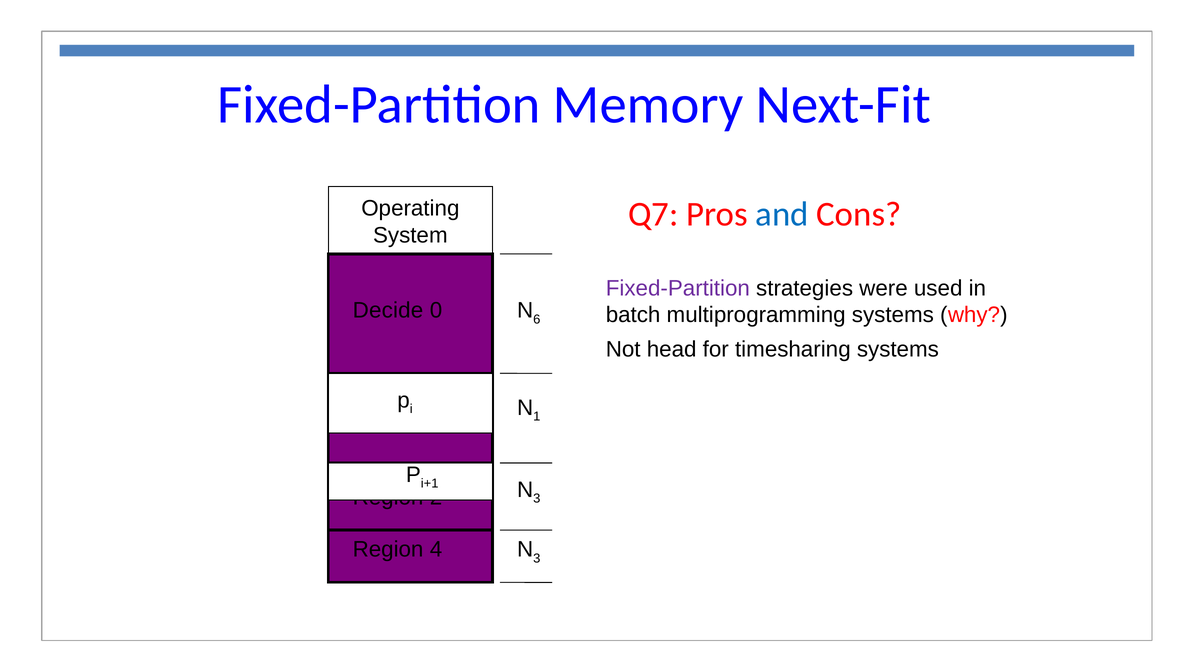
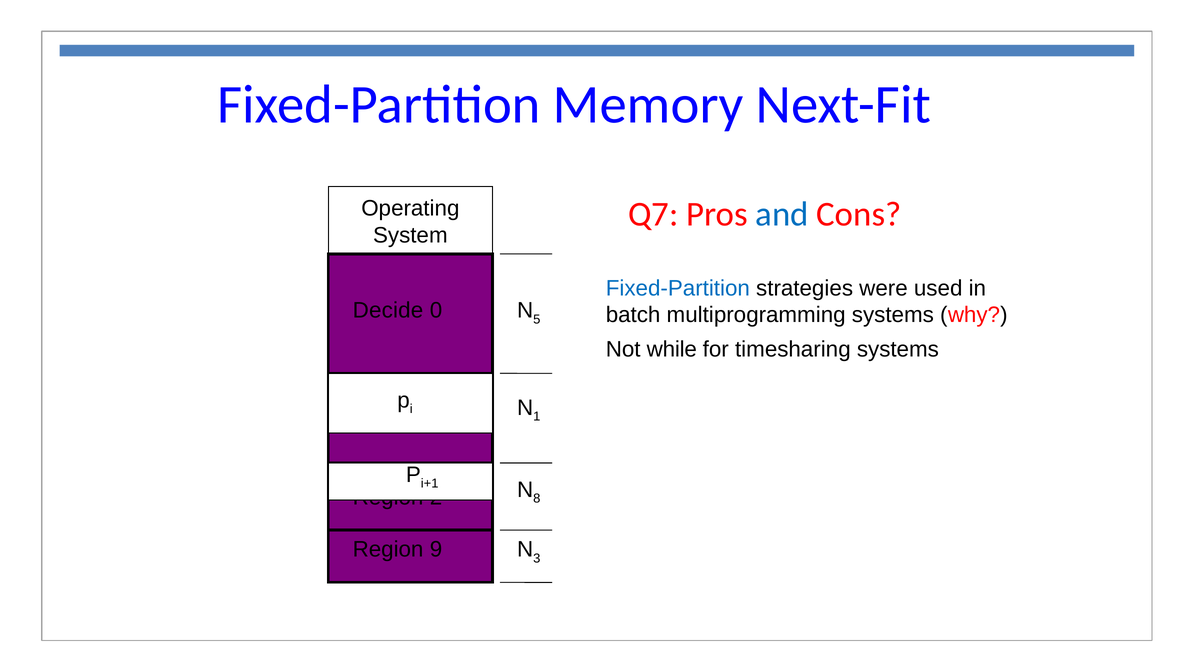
Fixed-Partition colour: purple -> blue (678, 288)
6: 6 -> 5 (537, 319)
head: head -> while (672, 349)
3: 3 -> 8 (537, 498)
4: 4 -> 9 (436, 549)
